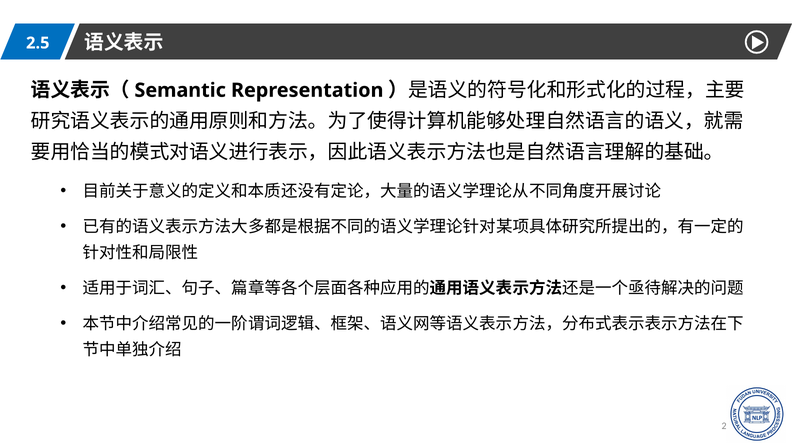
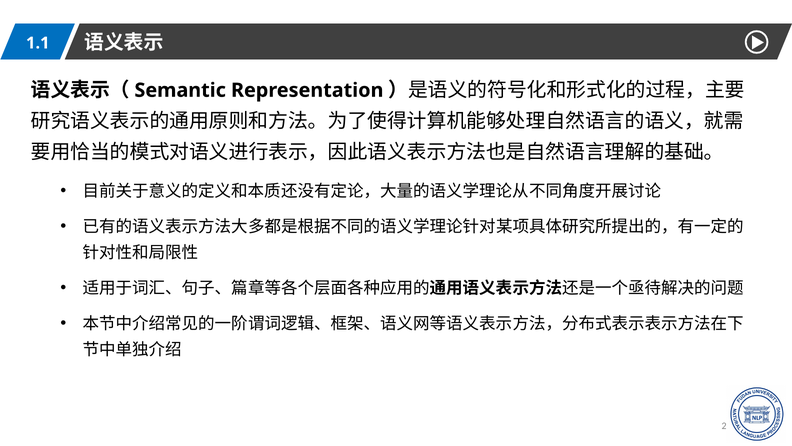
2.5: 2.5 -> 1.1 (38, 43)
